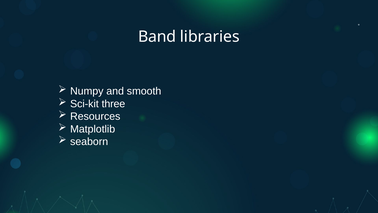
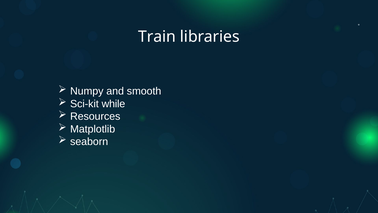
Band: Band -> Train (157, 37)
three: three -> while (113, 104)
